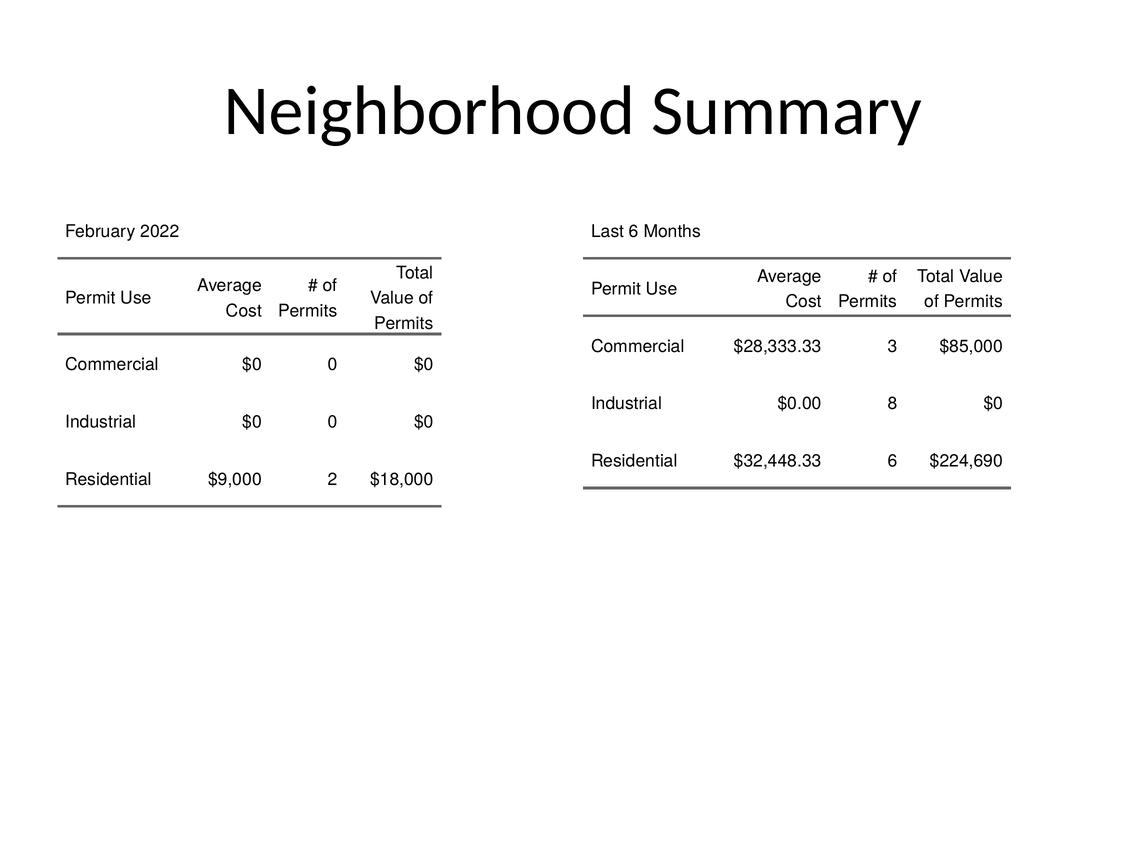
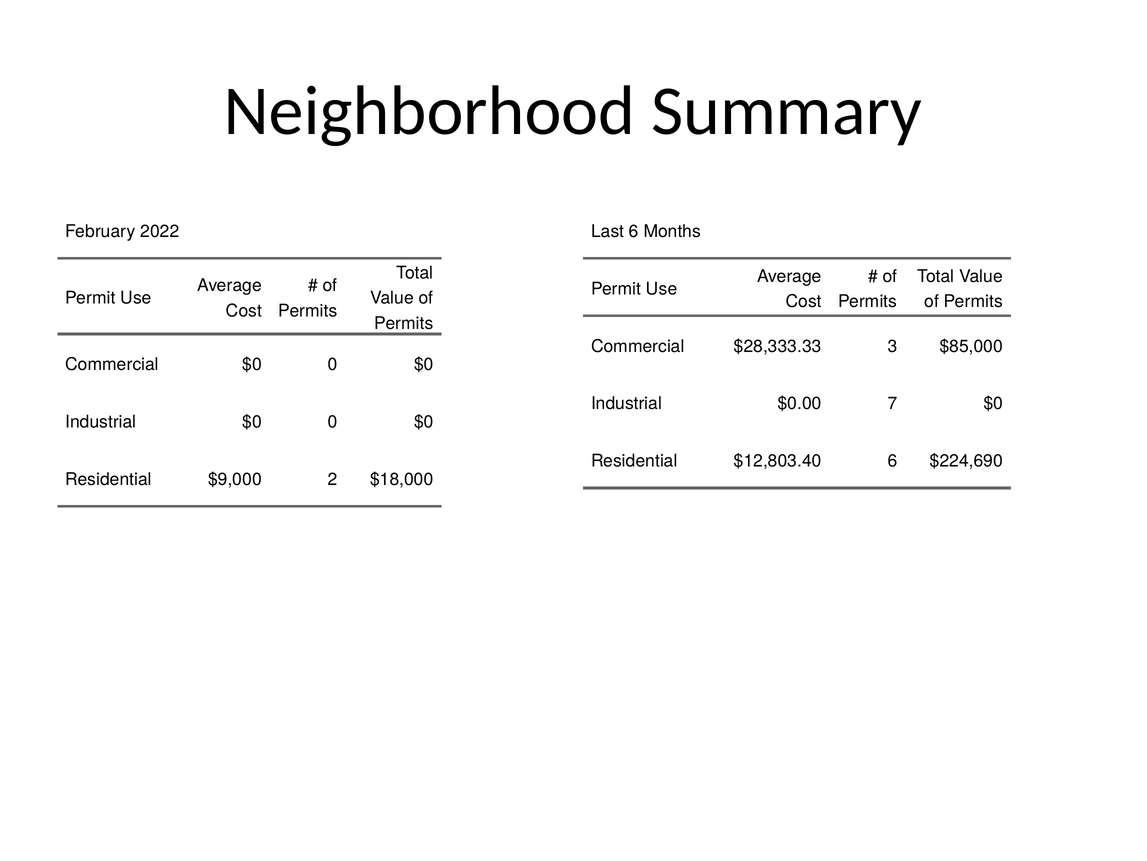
8: 8 -> 7 (892, 403)
$32,448.33: $32,448.33 -> $12,803.40 (778, 461)
